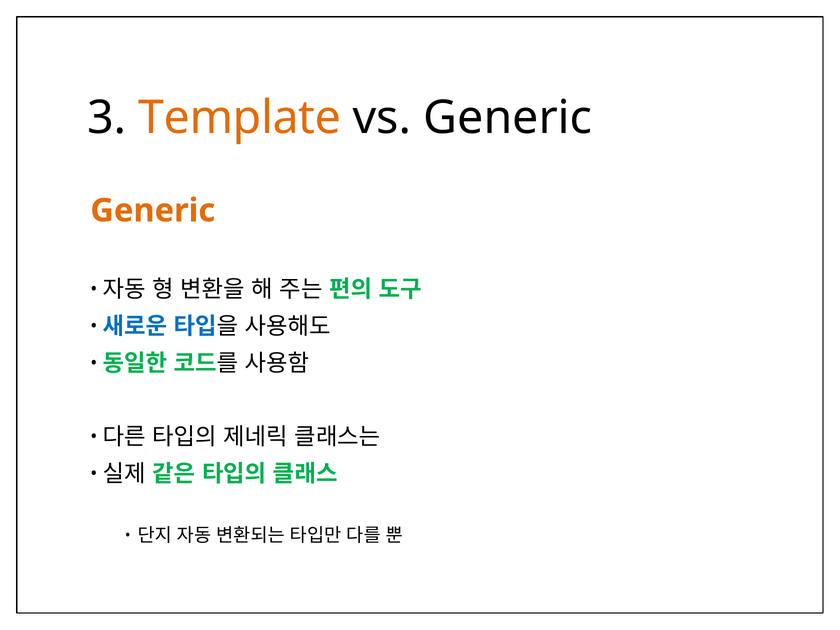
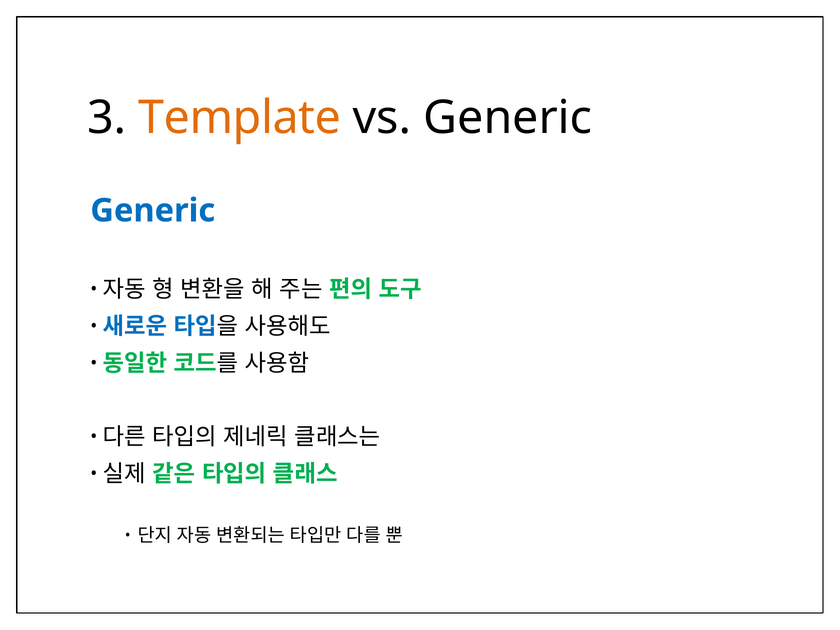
Generic colour: orange -> blue (153, 211)
